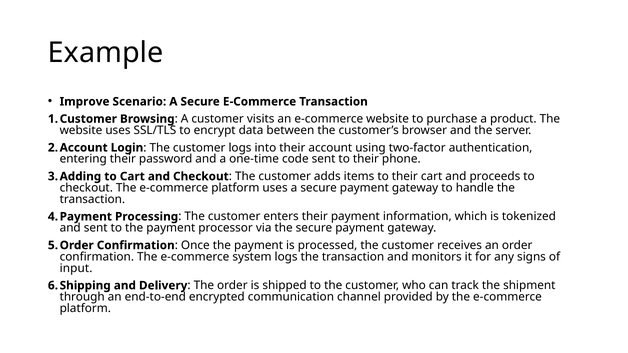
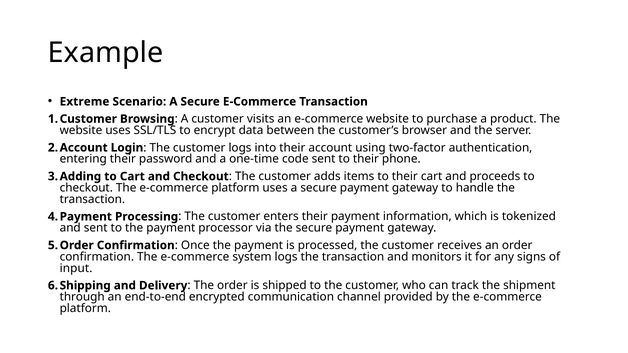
Improve: Improve -> Extreme (85, 102)
